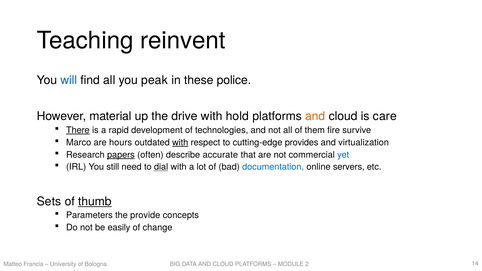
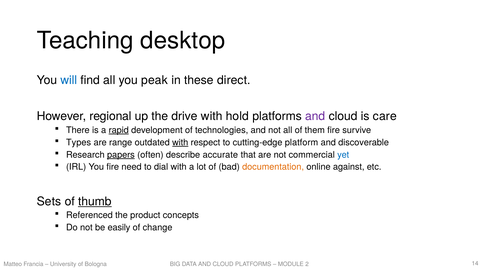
reinvent: reinvent -> desktop (183, 40)
police: police -> direct (234, 80)
material: material -> regional (111, 116)
and colour: orange -> purple (315, 116)
There underline: present -> none (78, 130)
rapid underline: none -> present (119, 130)
Marco: Marco -> Types (79, 143)
hours: hours -> range (121, 143)
provides: provides -> platform (302, 143)
virtualization: virtualization -> discoverable (364, 143)
You still: still -> fire (113, 167)
dial underline: present -> none (161, 167)
documentation colour: blue -> orange (273, 167)
servers: servers -> against (349, 167)
Parameters: Parameters -> Referenced (89, 215)
provide: provide -> product (145, 215)
